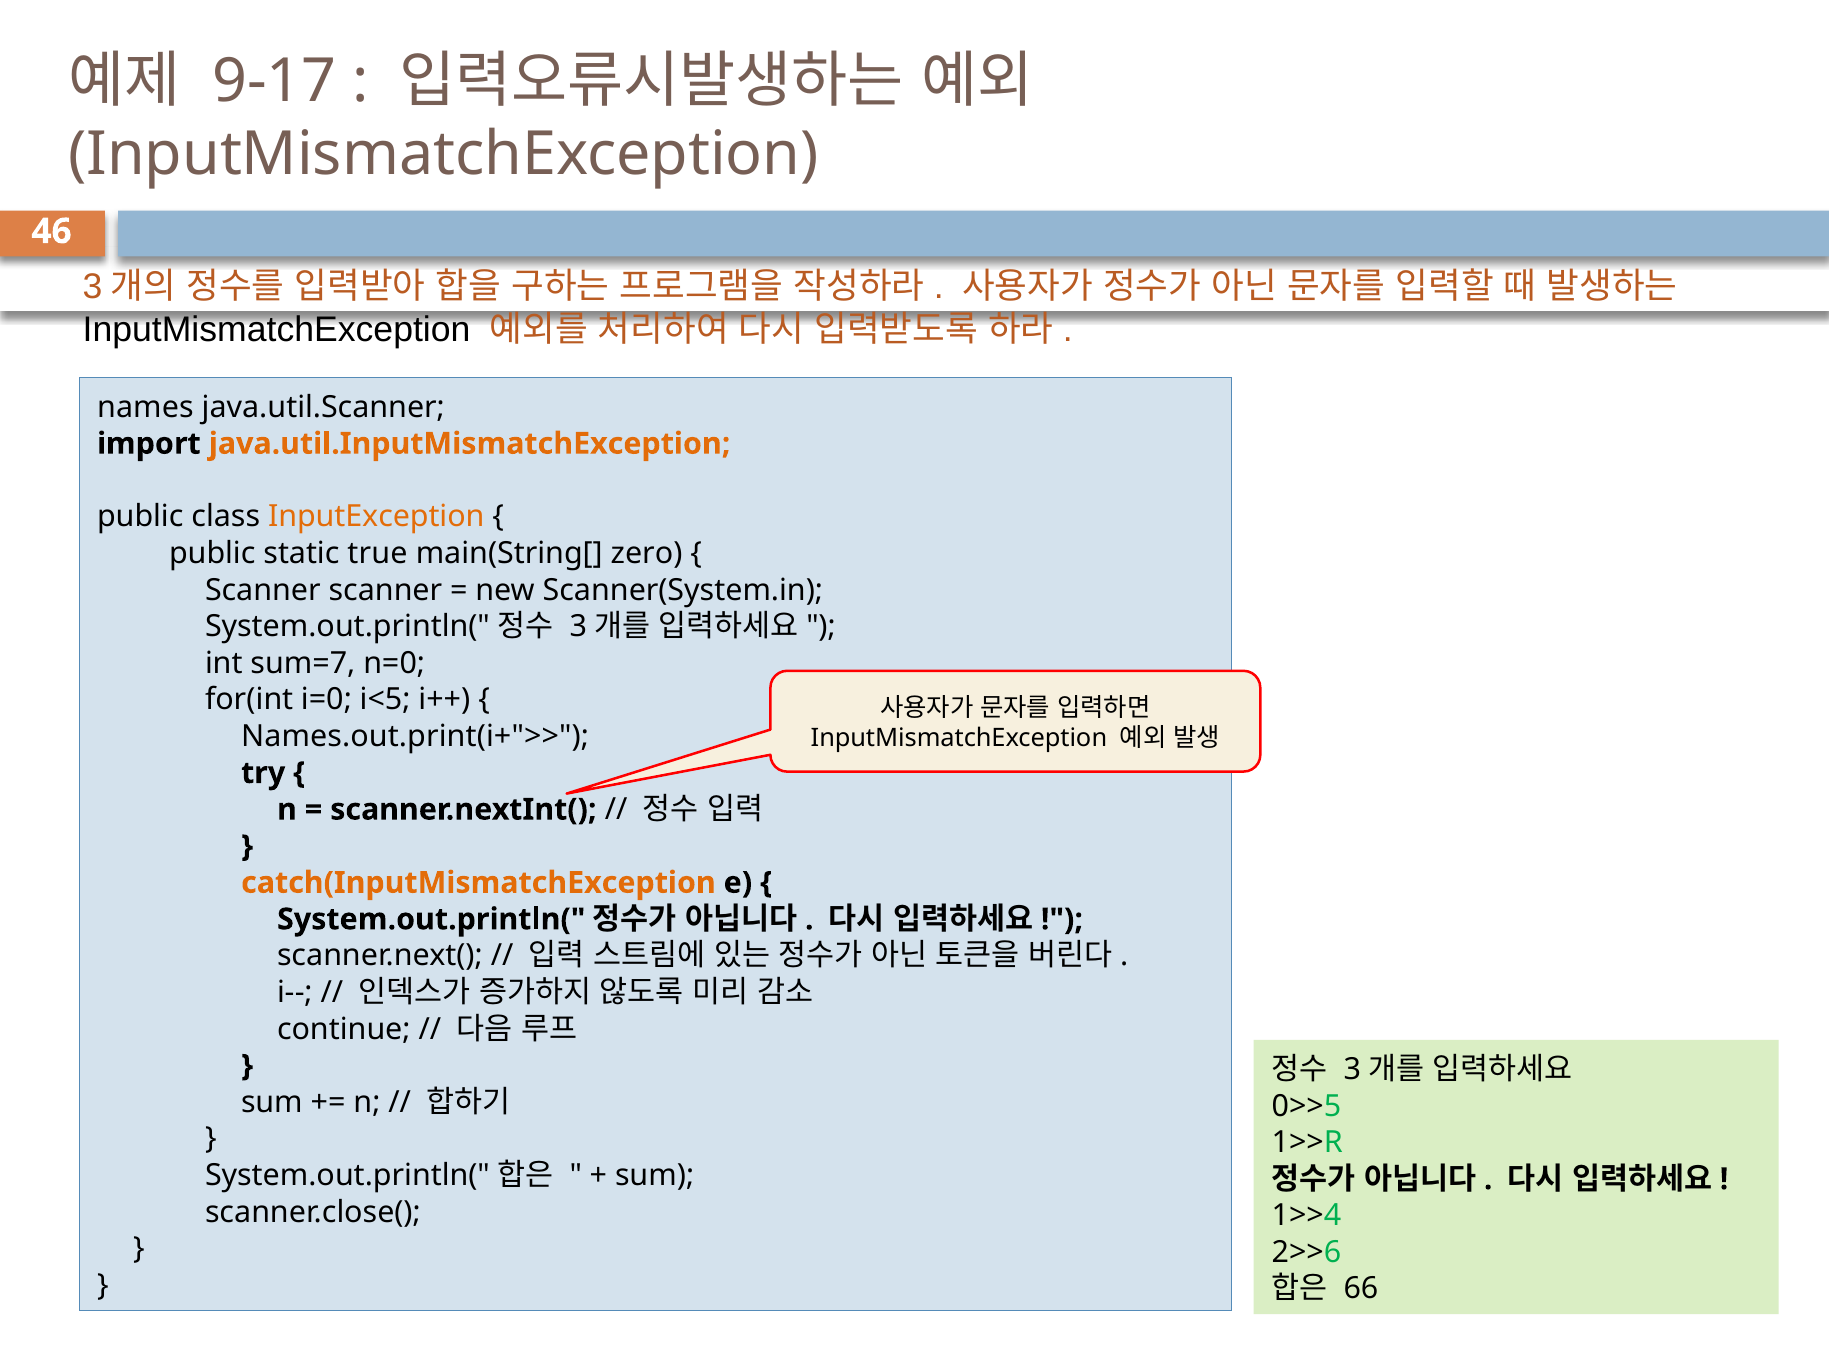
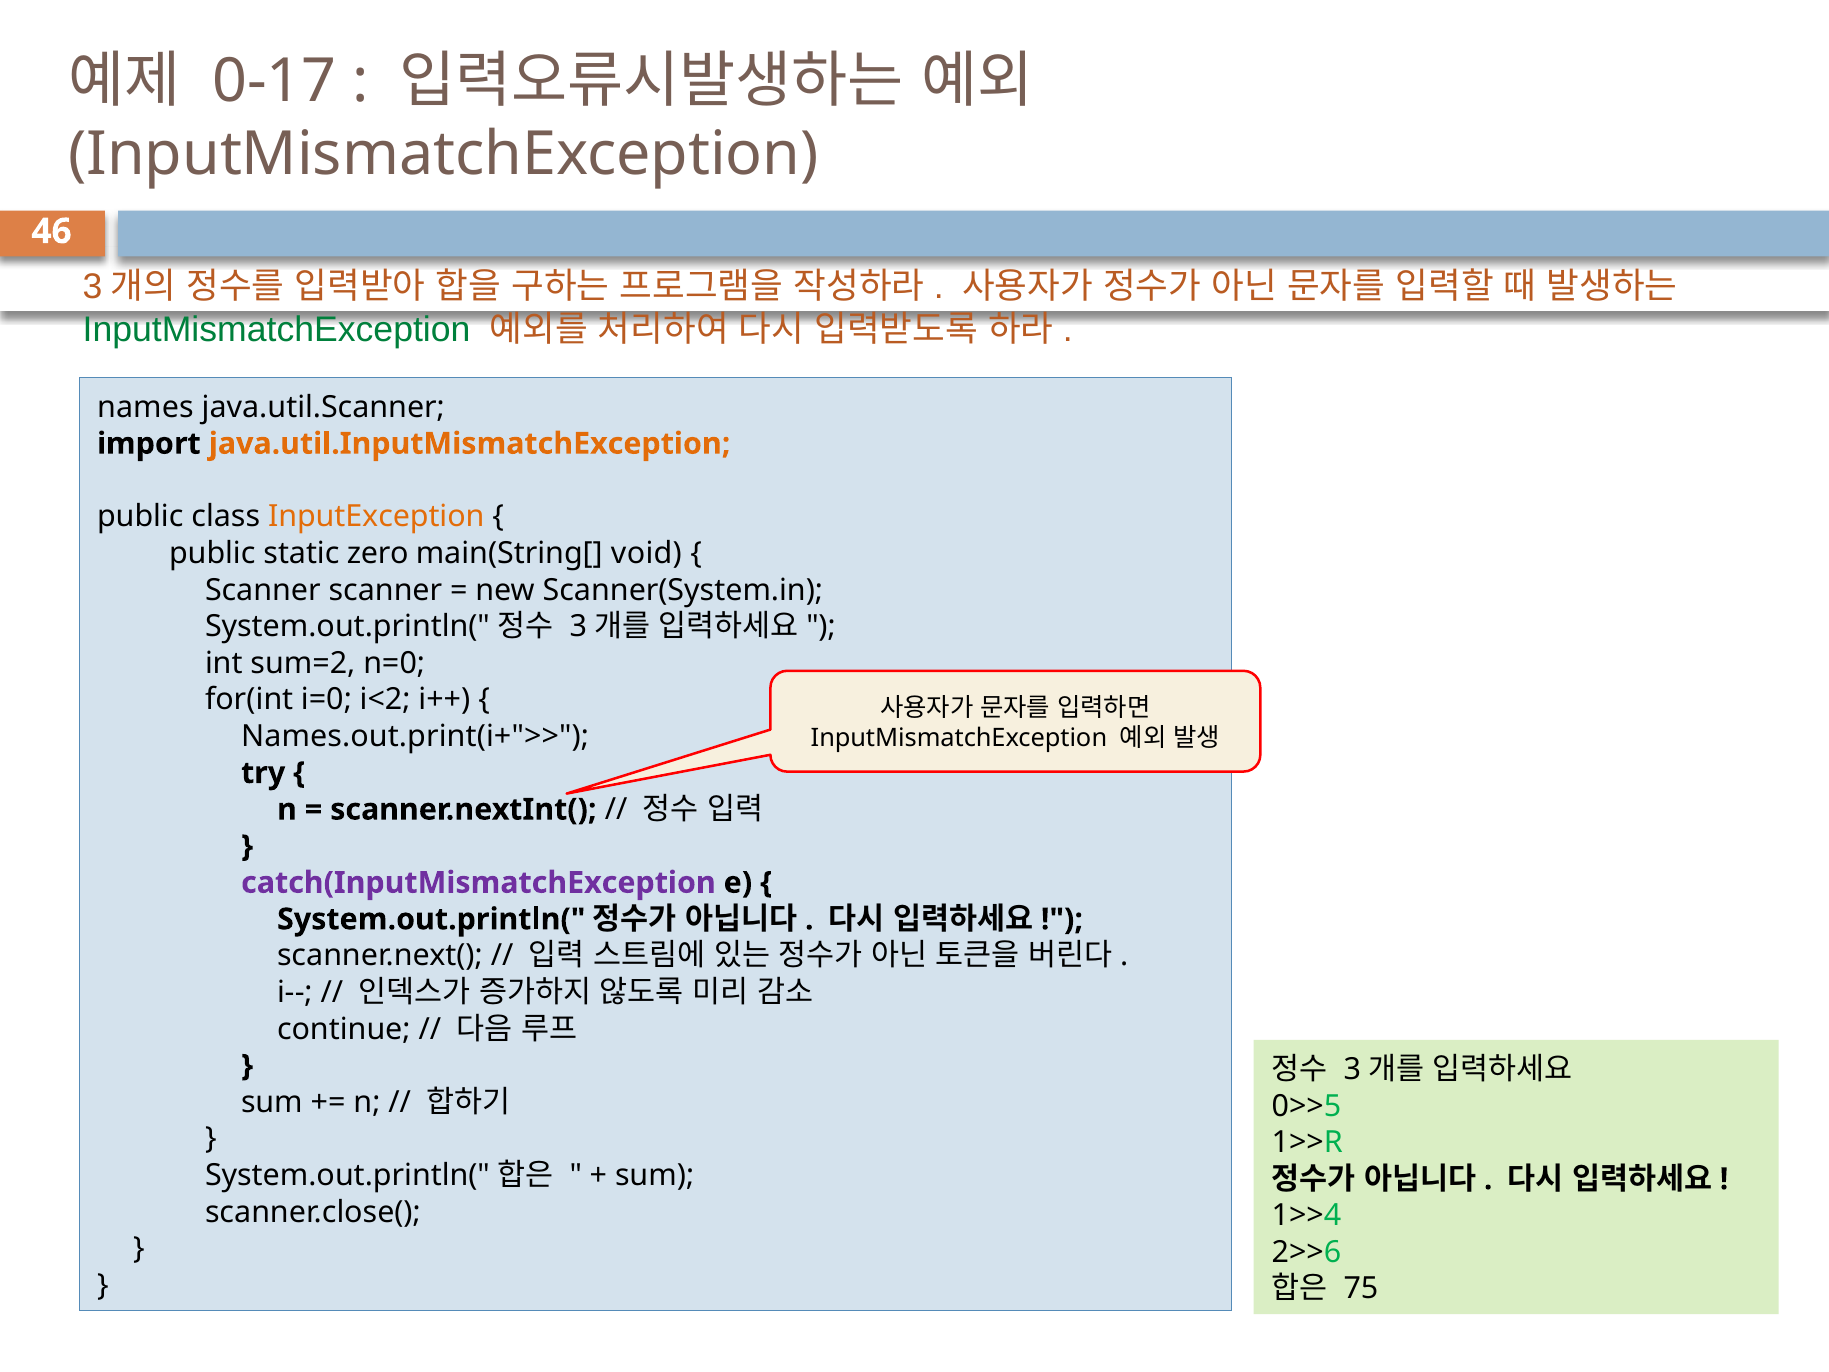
9-17: 9-17 -> 0-17 (274, 81)
InputMismatchException colour: black -> green (277, 329)
true: true -> zero (378, 553)
zero: zero -> void (646, 553)
sum=7: sum=7 -> sum=2 (303, 663)
i<5: i<5 -> i<2 (385, 700)
catch(InputMismatchException colour: orange -> purple (478, 883)
66: 66 -> 75 (1361, 1289)
